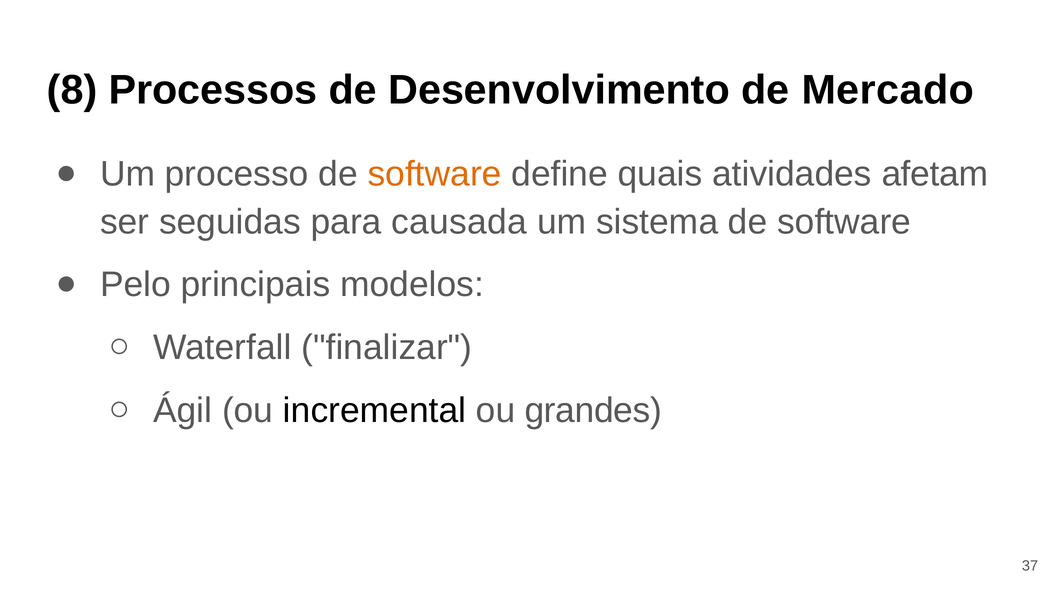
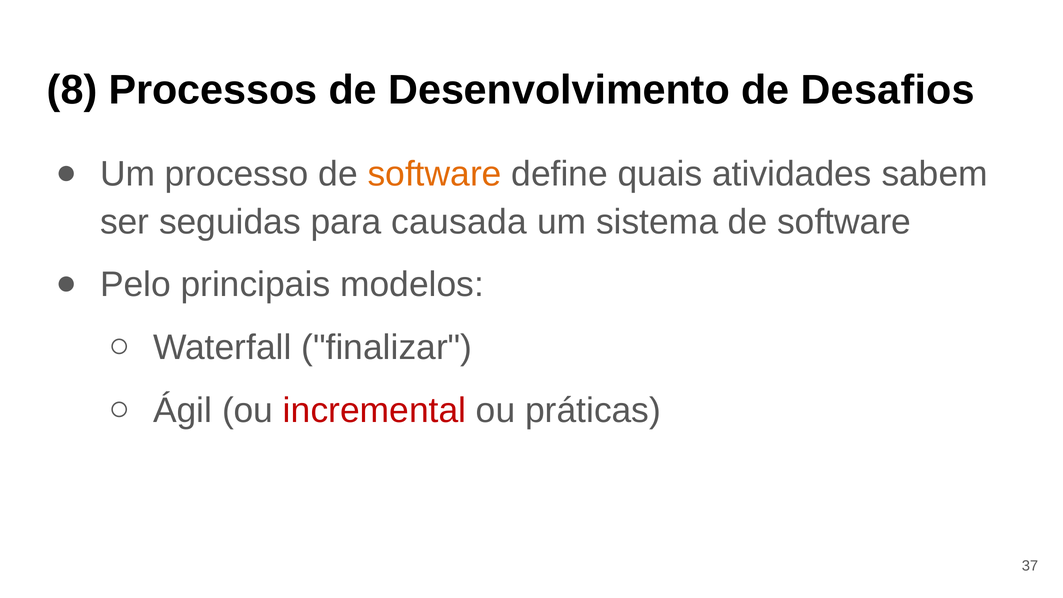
Mercado: Mercado -> Desafios (888, 90)
afetam: afetam -> sabem (935, 174)
incremental colour: black -> red (375, 410)
grandes: grandes -> práticas (593, 410)
